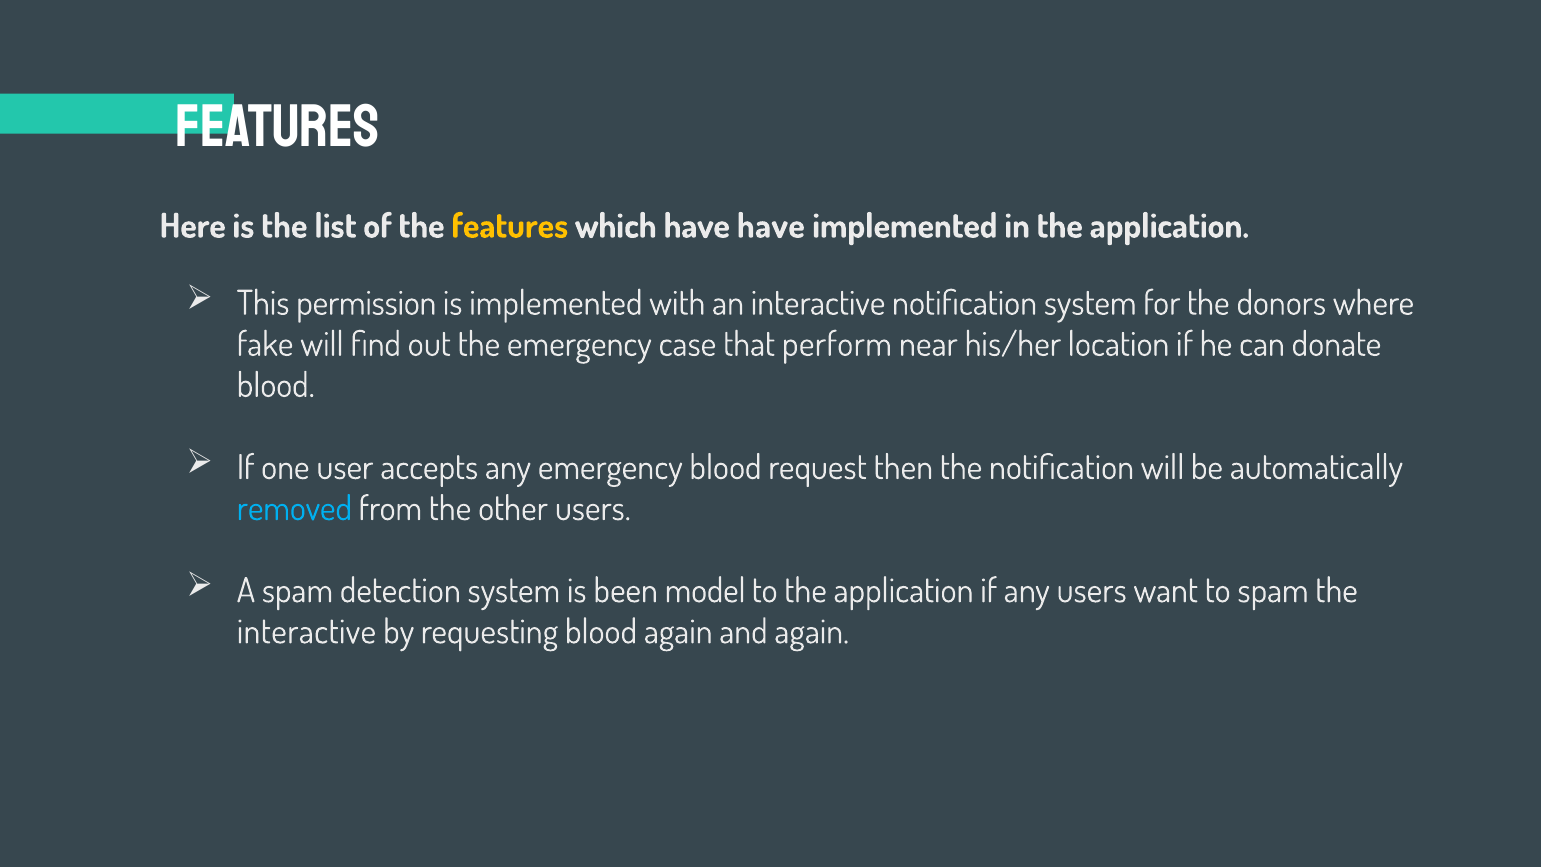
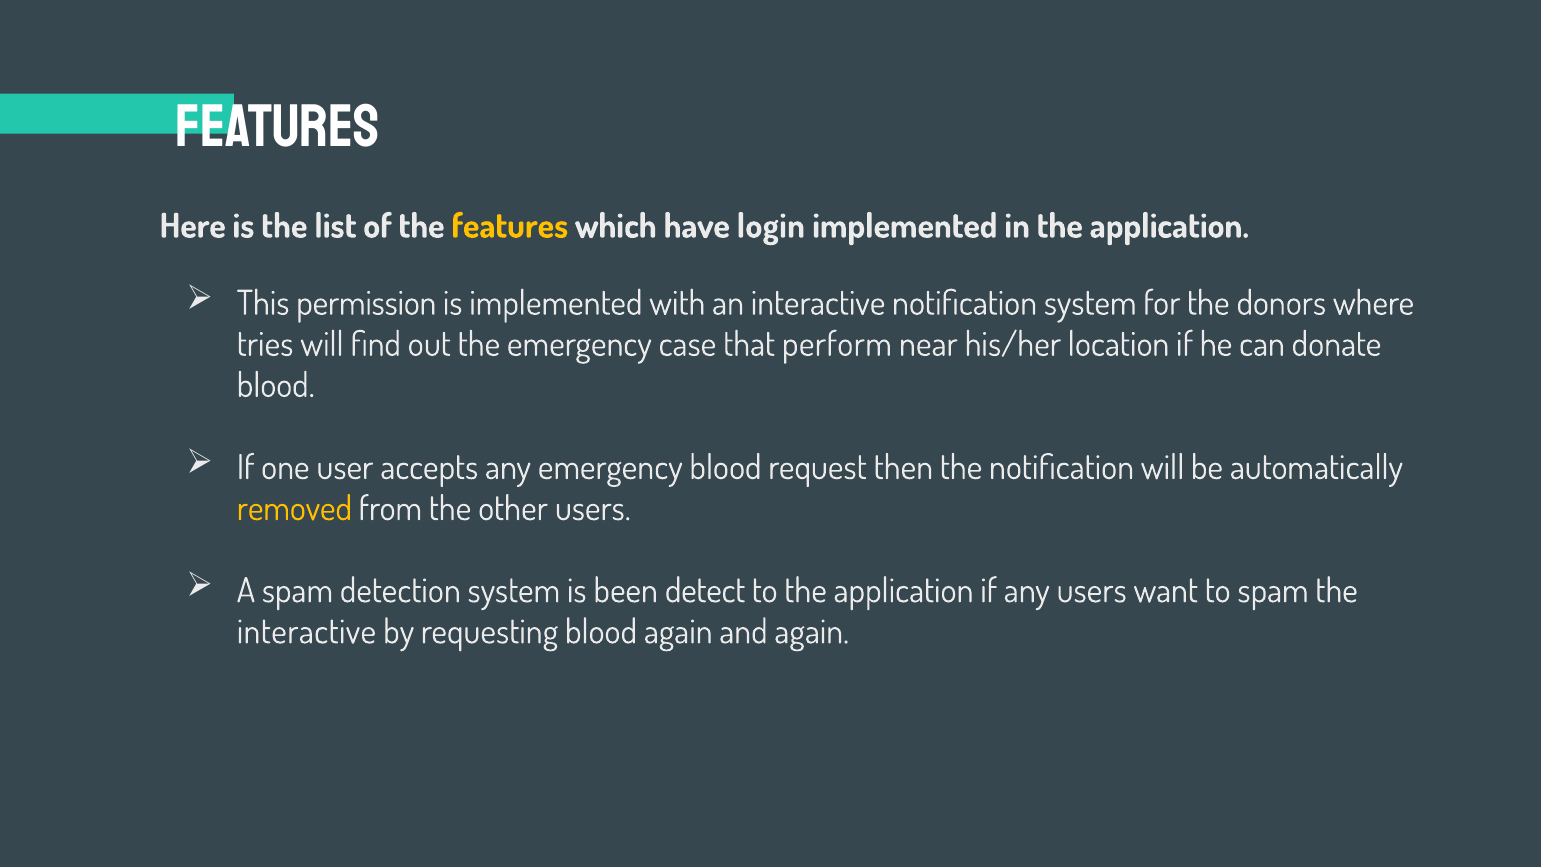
have have: have -> login (771, 226)
fake: fake -> tries (265, 344)
removed colour: light blue -> yellow (294, 509)
model: model -> detect (705, 591)
